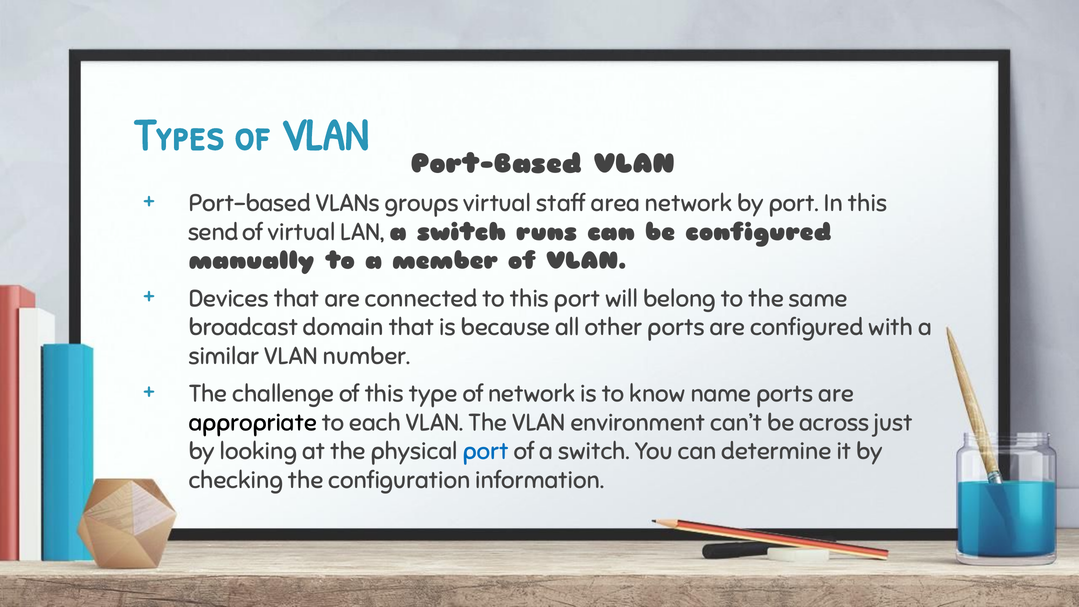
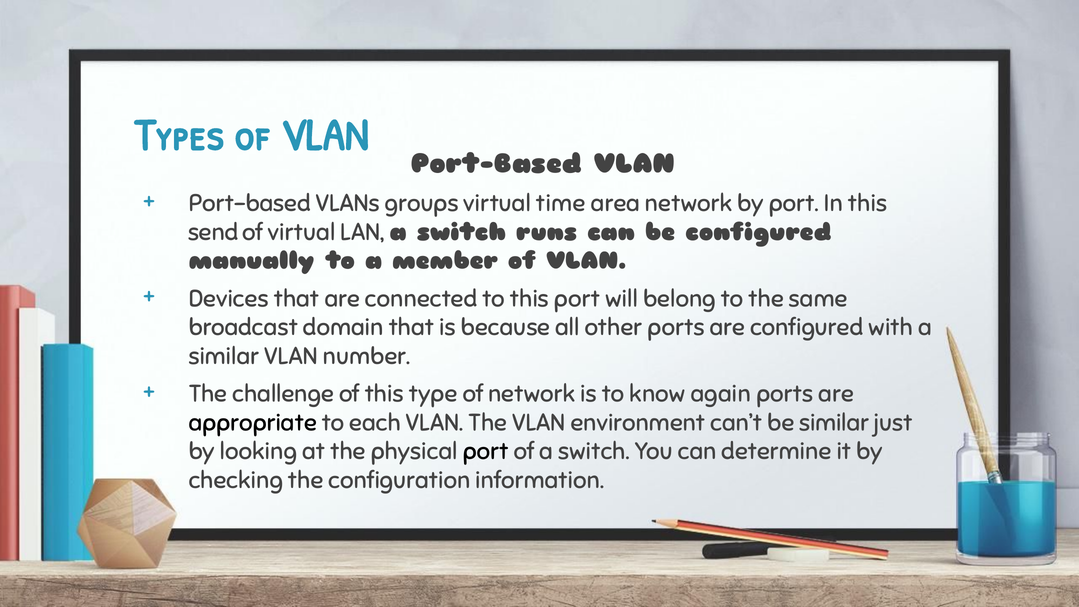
staff: staff -> time (561, 203)
name: name -> again (721, 394)
be across: across -> similar (834, 423)
port colour: blue -> black (486, 451)
